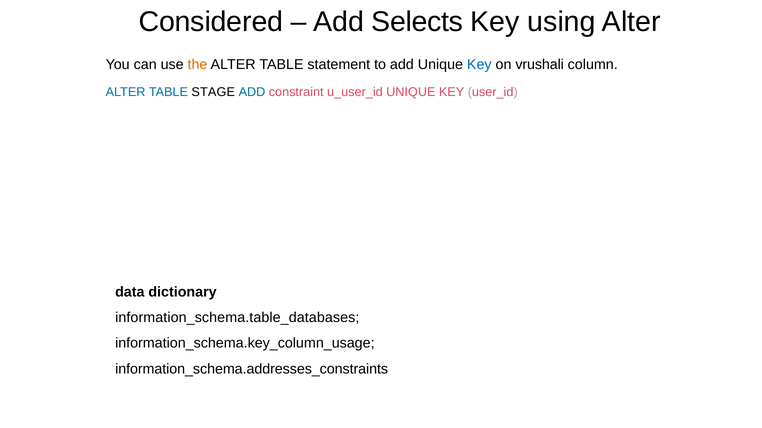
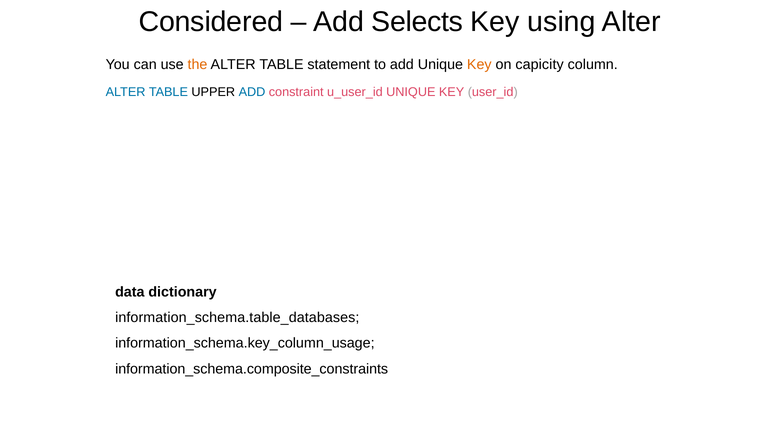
Key colour: blue -> orange (479, 65)
vrushali: vrushali -> capicity (540, 65)
STAGE: STAGE -> UPPER (213, 92)
information_schema.addresses_constraints: information_schema.addresses_constraints -> information_schema.composite_constraints (252, 369)
